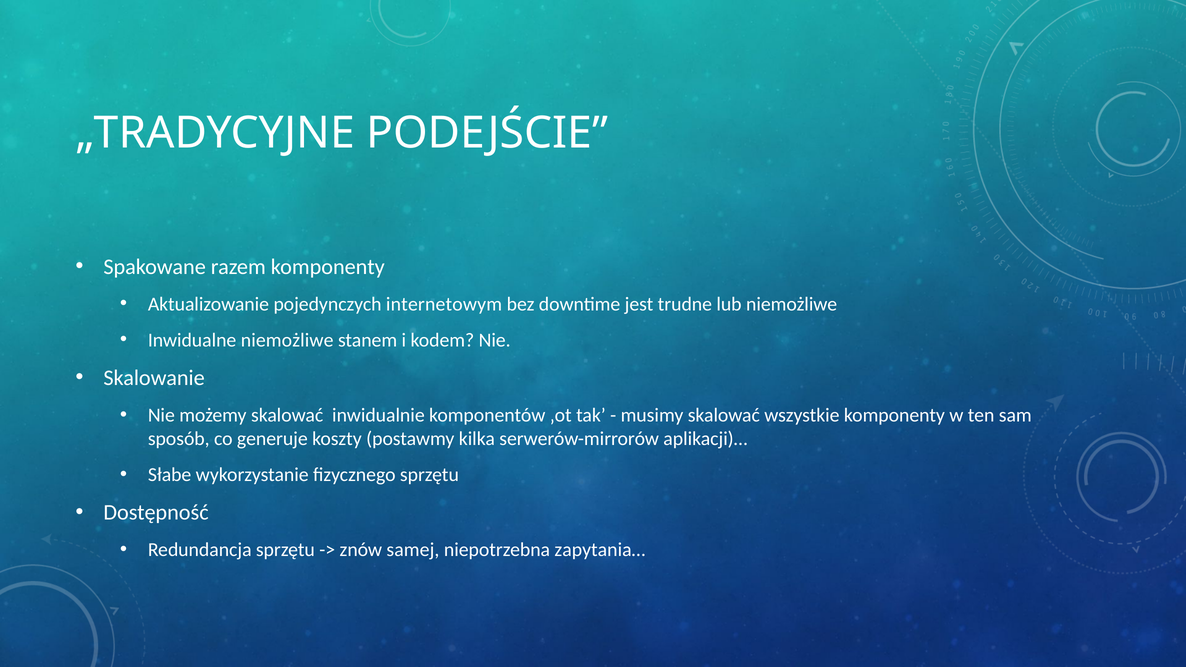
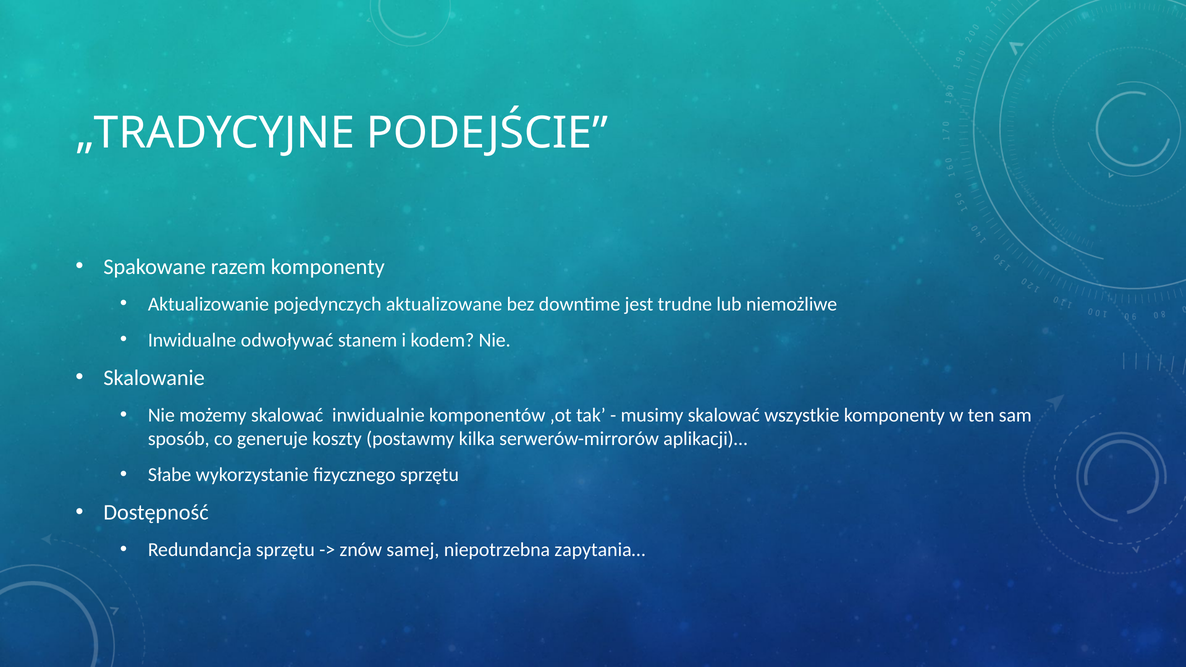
internetowym: internetowym -> aktualizowane (444, 304)
Inwidualne niemożliwe: niemożliwe -> odwoływać (287, 340)
